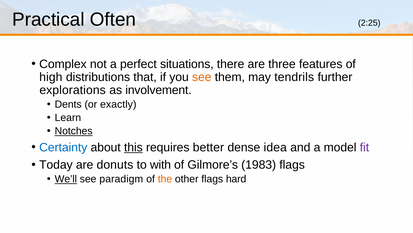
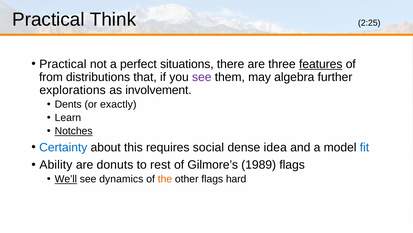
Often: Often -> Think (113, 20)
Complex: Complex -> Practical (63, 64)
features underline: none -> present (321, 64)
high: high -> from (51, 77)
see colour: orange -> purple (202, 77)
tendrils: tendrils -> algebra (294, 77)
this underline: present -> none (133, 147)
better: better -> social (208, 147)
fit colour: purple -> blue (364, 147)
Today: Today -> Ability (56, 164)
with: with -> rest (160, 164)
1983: 1983 -> 1989 (259, 164)
paradigm: paradigm -> dynamics (121, 179)
